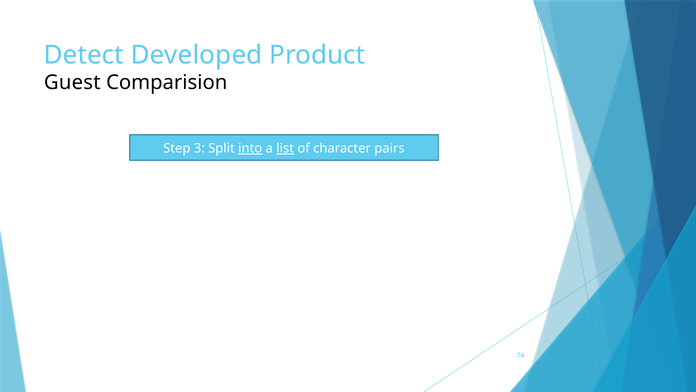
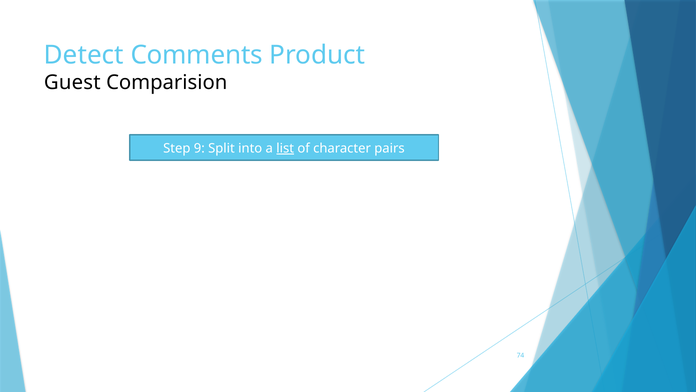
Developed: Developed -> Comments (197, 55)
3: 3 -> 9 (199, 148)
into underline: present -> none (250, 148)
